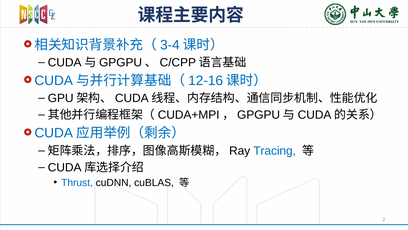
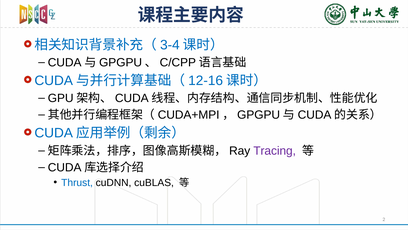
Tracing colour: blue -> purple (275, 150)
